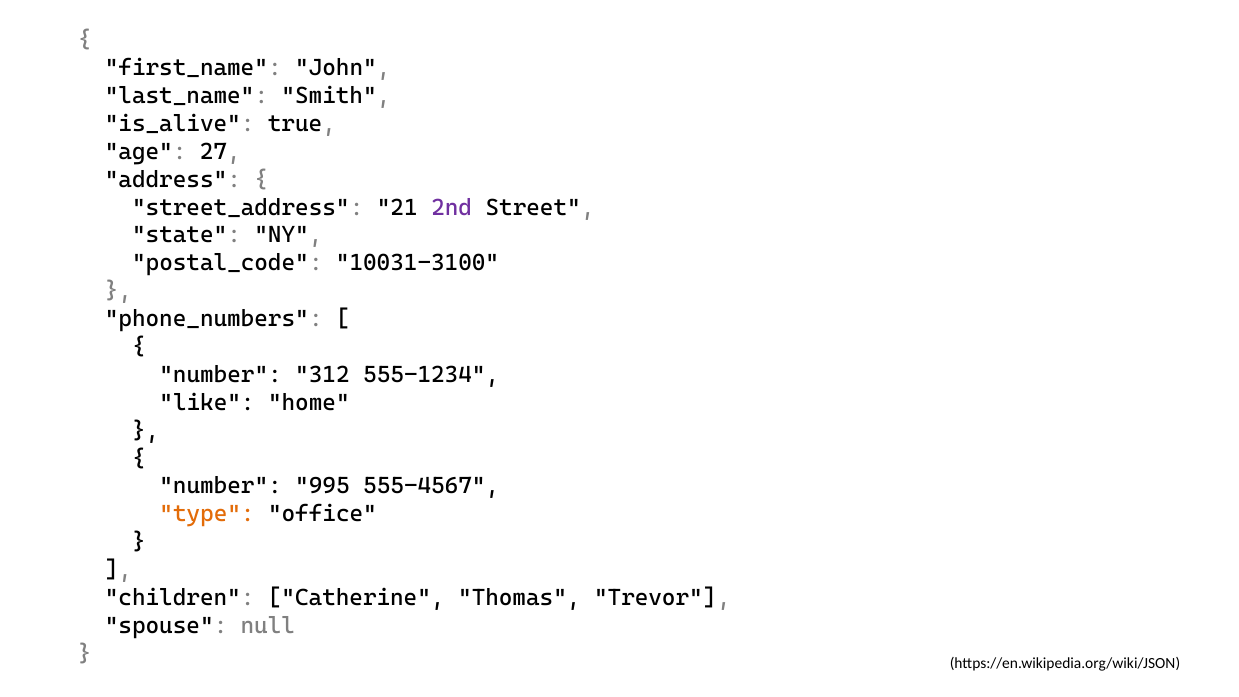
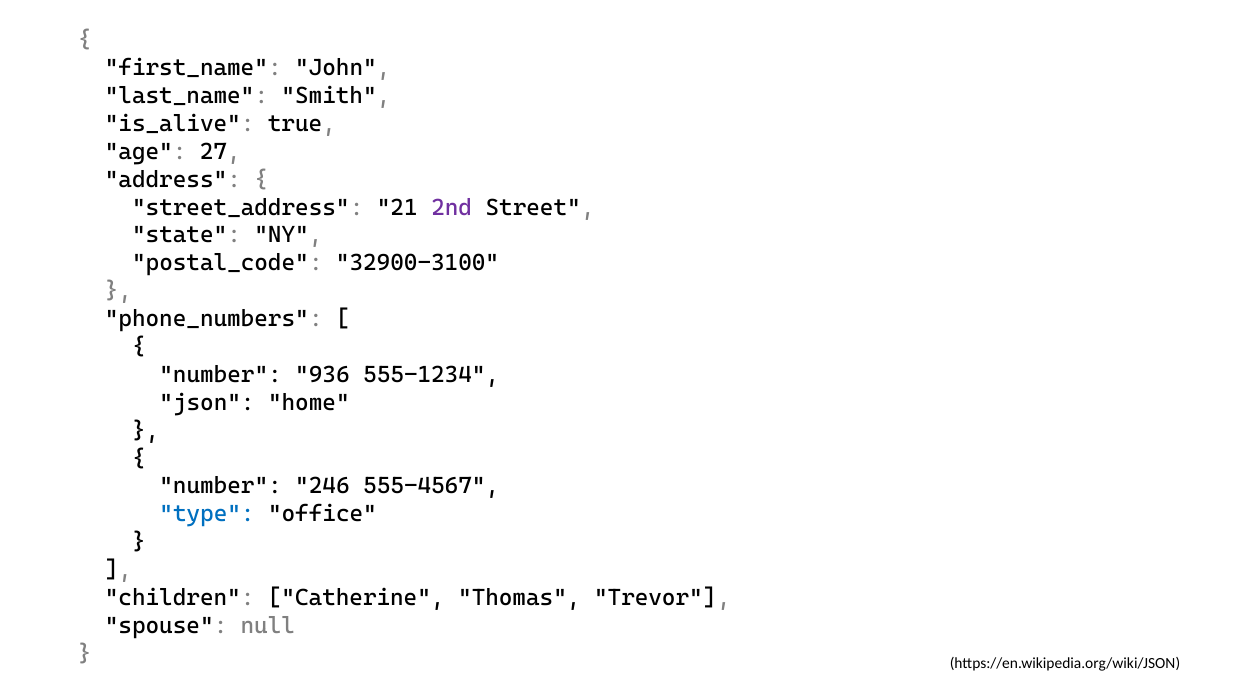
10031-3100: 10031-3100 -> 32900-3100 (418, 263)
312: 312 -> 936 (322, 375)
like: like -> json (207, 403)
995: 995 -> 246 (322, 486)
type colour: orange -> blue (207, 514)
